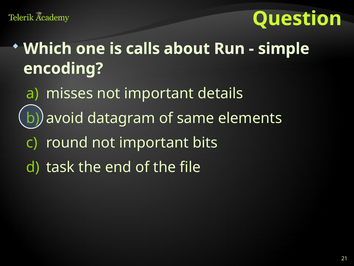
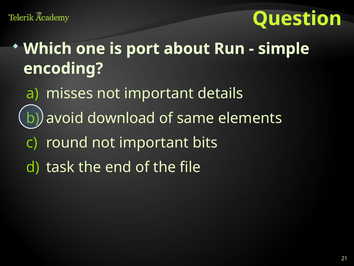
calls: calls -> port (143, 49)
datagram: datagram -> download (121, 118)
